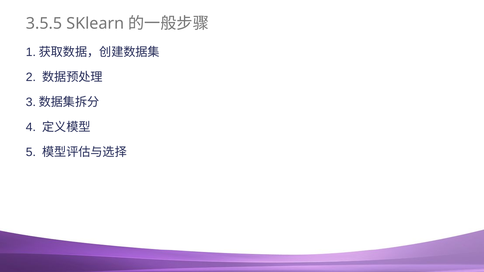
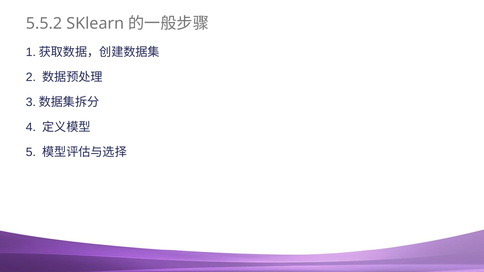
3.5.5: 3.5.5 -> 5.5.2 (44, 24)
